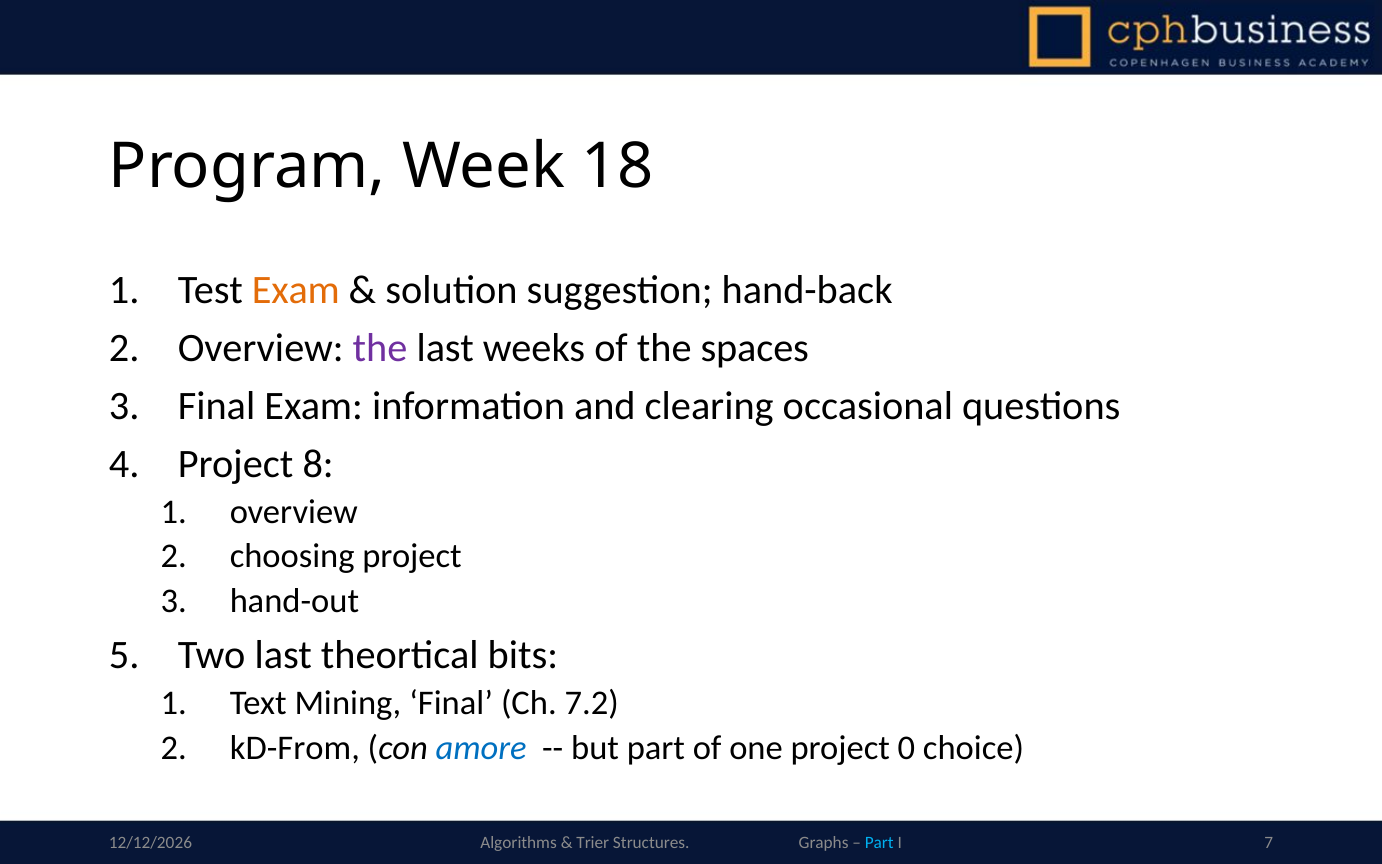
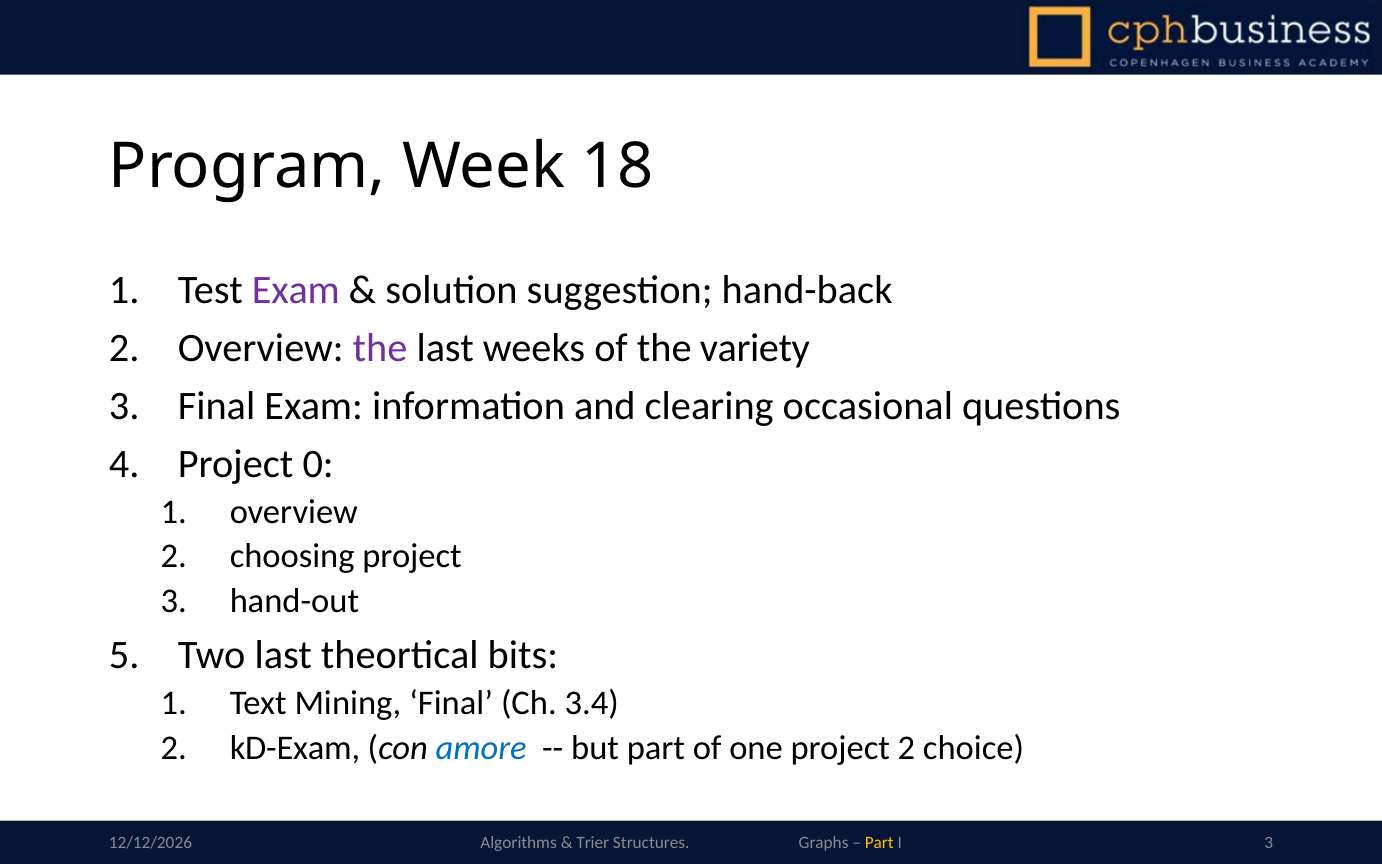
Exam colour: orange -> purple (296, 290)
spaces: spaces -> variety (755, 348)
8: 8 -> 0 (318, 464)
7.2: 7.2 -> 3.4 (592, 703)
kD-From: kD-From -> kD-Exam (295, 748)
project 0: 0 -> 2 (906, 748)
Part colour: light blue -> yellow (879, 842)
I 7: 7 -> 3 (1269, 842)
